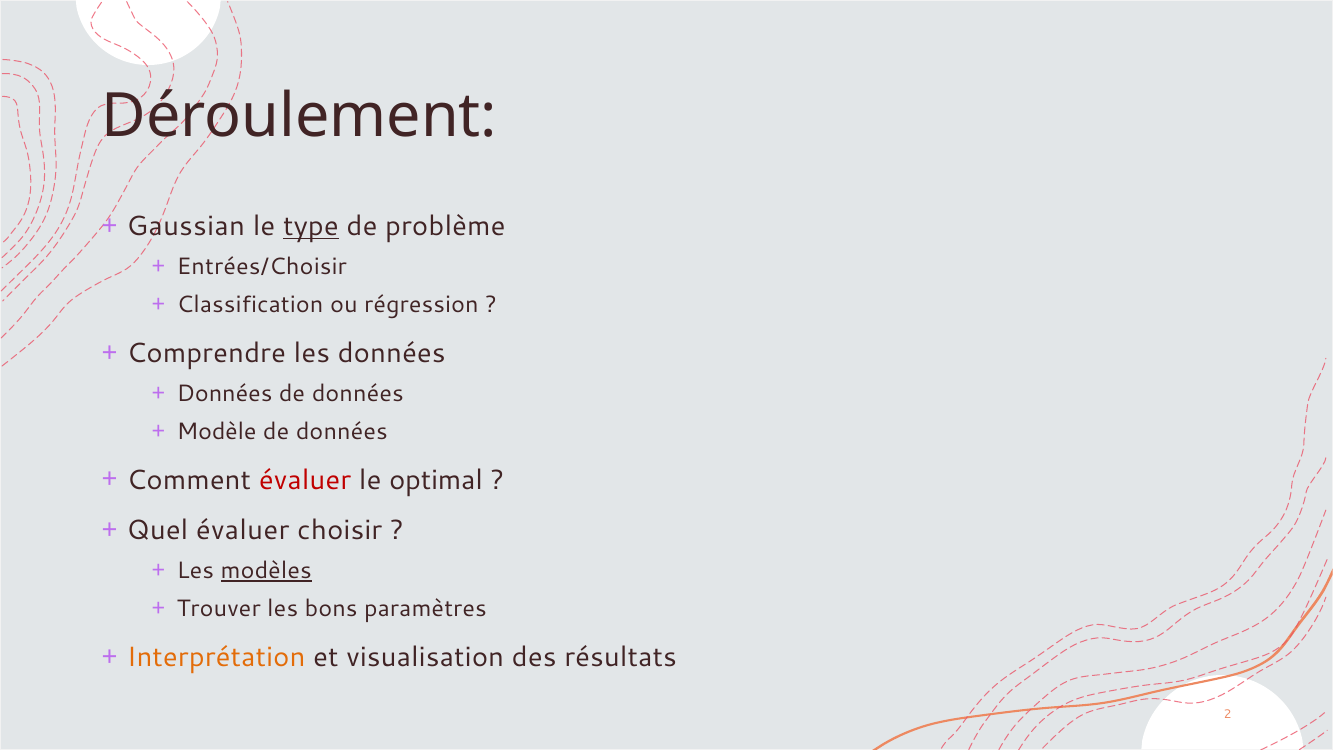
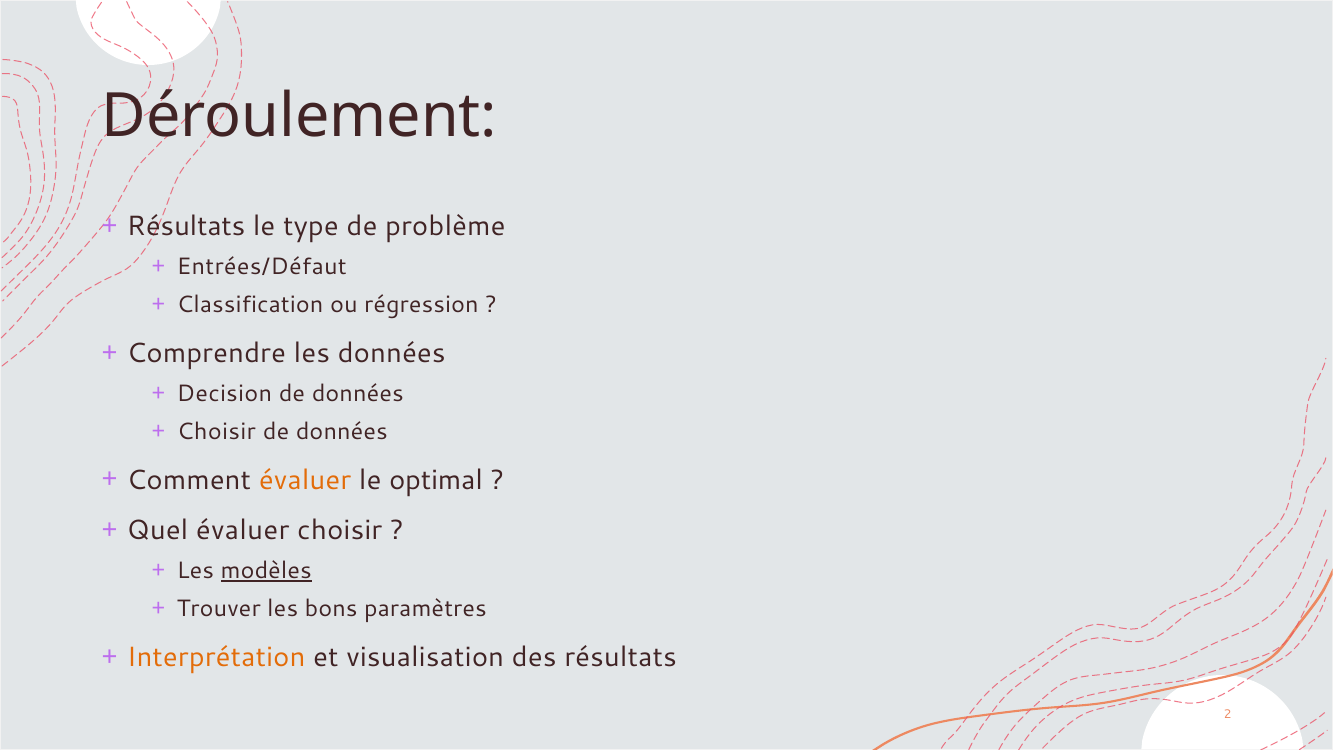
Gaussian: Gaussian -> Résultats (186, 227)
type underline: present -> none (311, 227)
Entrées/Choisir: Entrées/Choisir -> Entrées/Défaut (262, 267)
Données: Données -> Decision (224, 394)
Modèle: Modèle -> Choisir (216, 432)
évaluer colour: red -> orange (305, 480)
